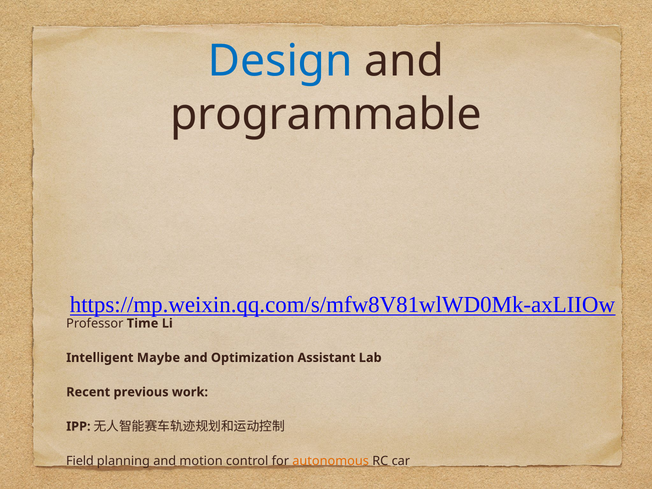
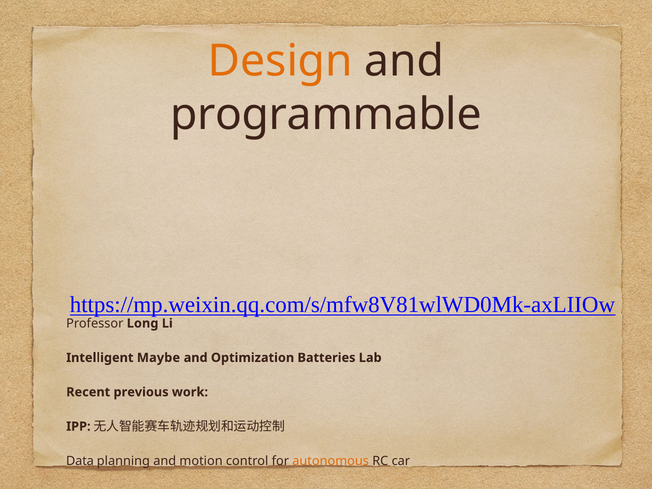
Design colour: blue -> orange (280, 61)
Time: Time -> Long (143, 323)
Assistant: Assistant -> Batteries (326, 358)
Field: Field -> Data (80, 461)
